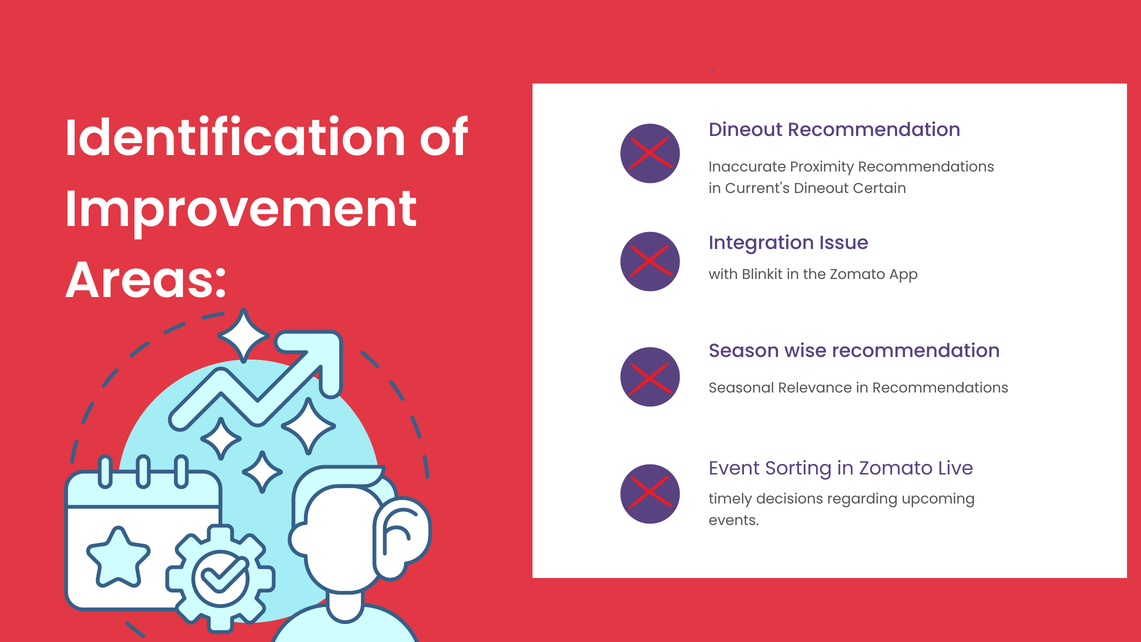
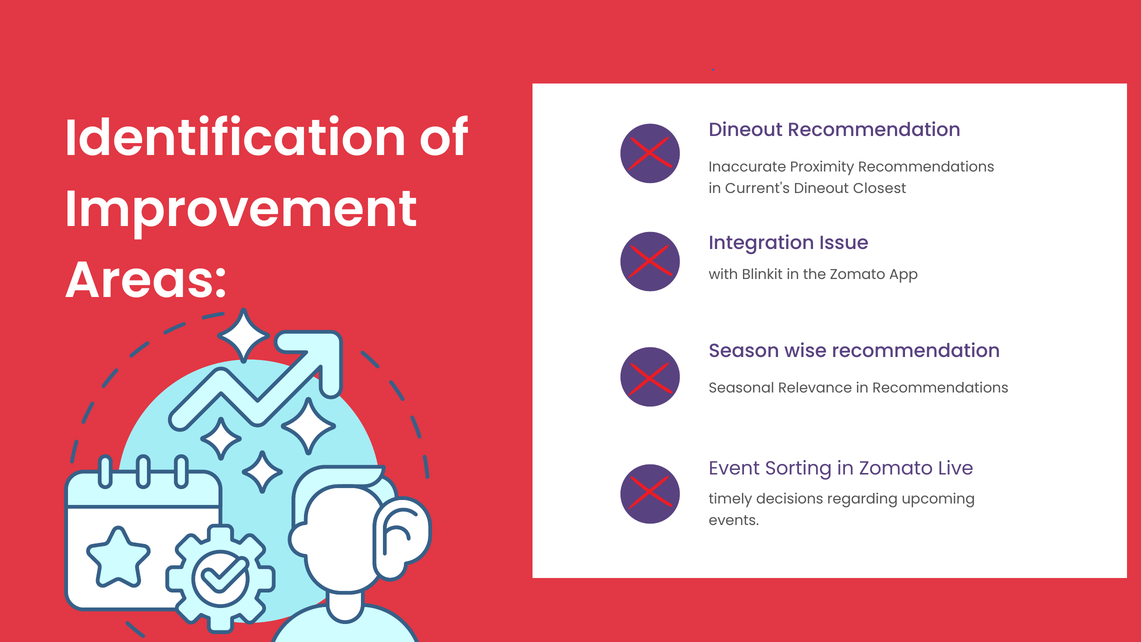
Certain: Certain -> Closest (880, 188)
